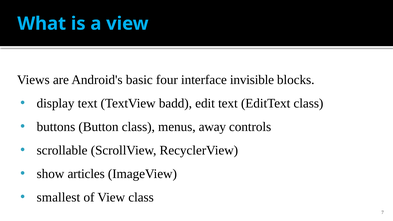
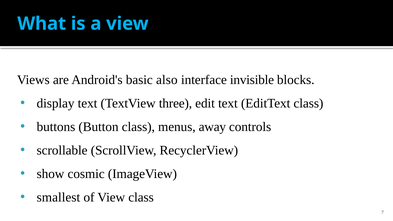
four: four -> also (167, 80)
badd: badd -> three (175, 103)
articles: articles -> cosmic (86, 174)
